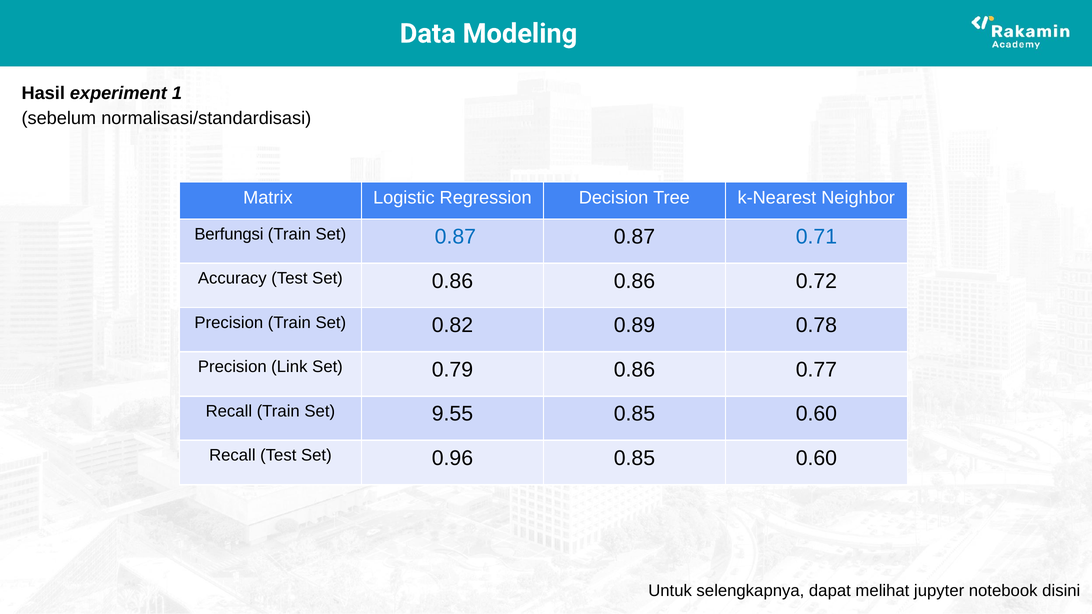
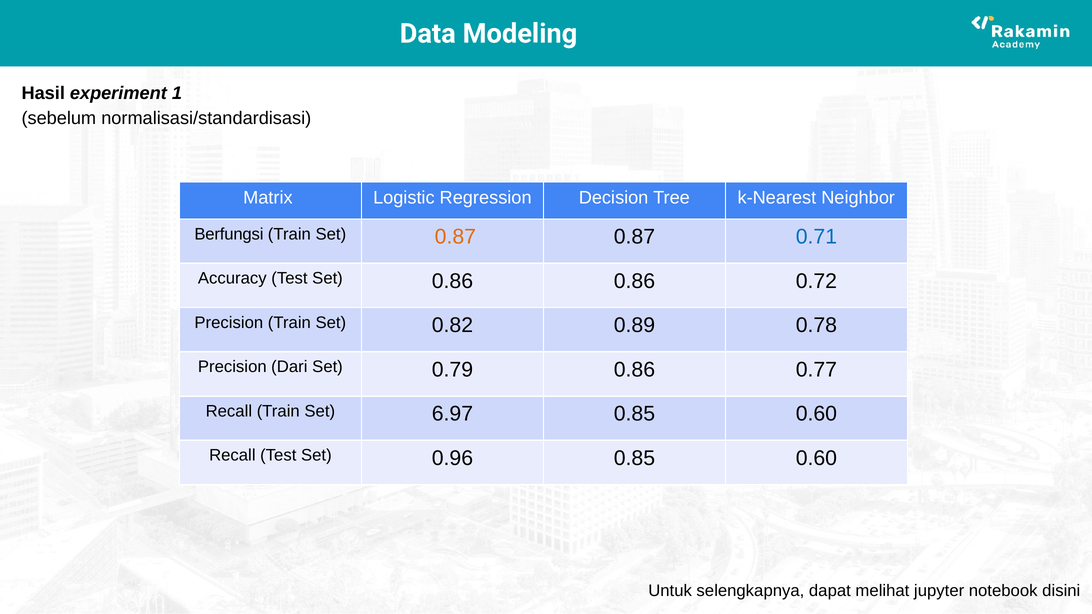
0.87 colour: blue -> orange (455, 237)
Link: Link -> Dari (289, 367)
9.55: 9.55 -> 6.97 (452, 414)
